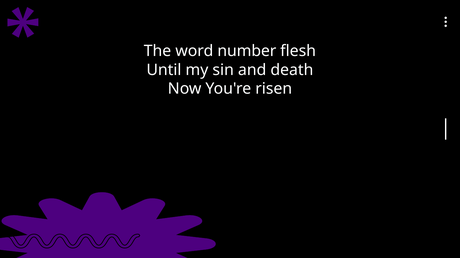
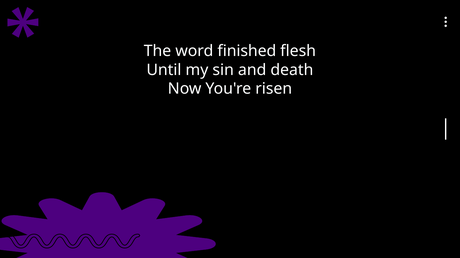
number: number -> finished (247, 51)
